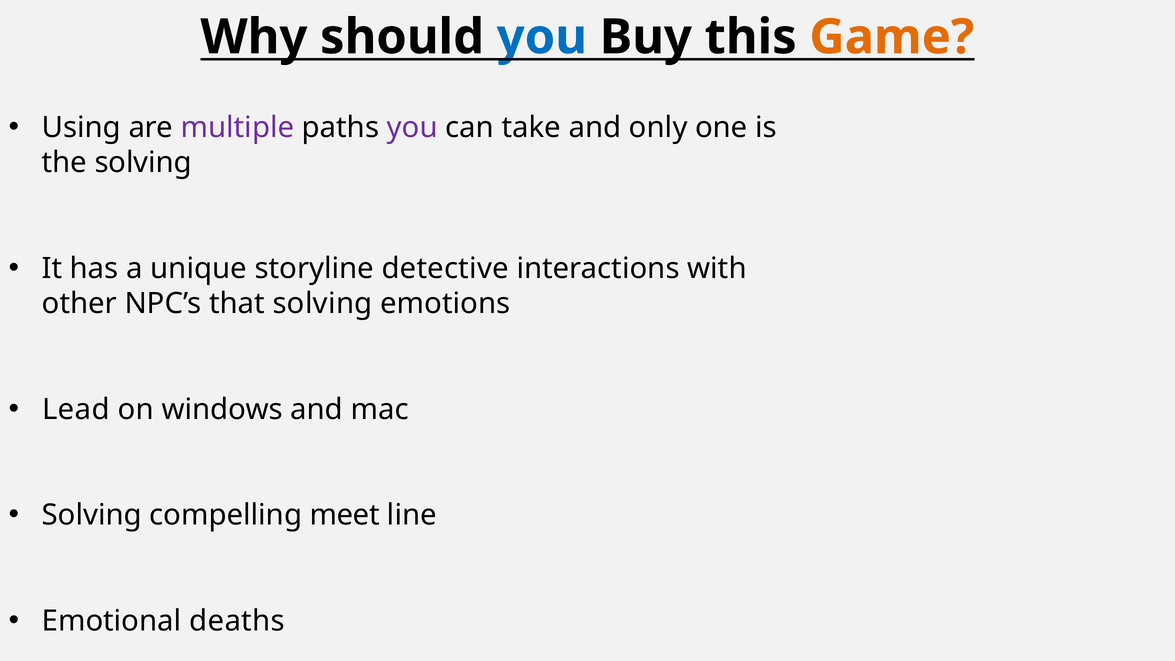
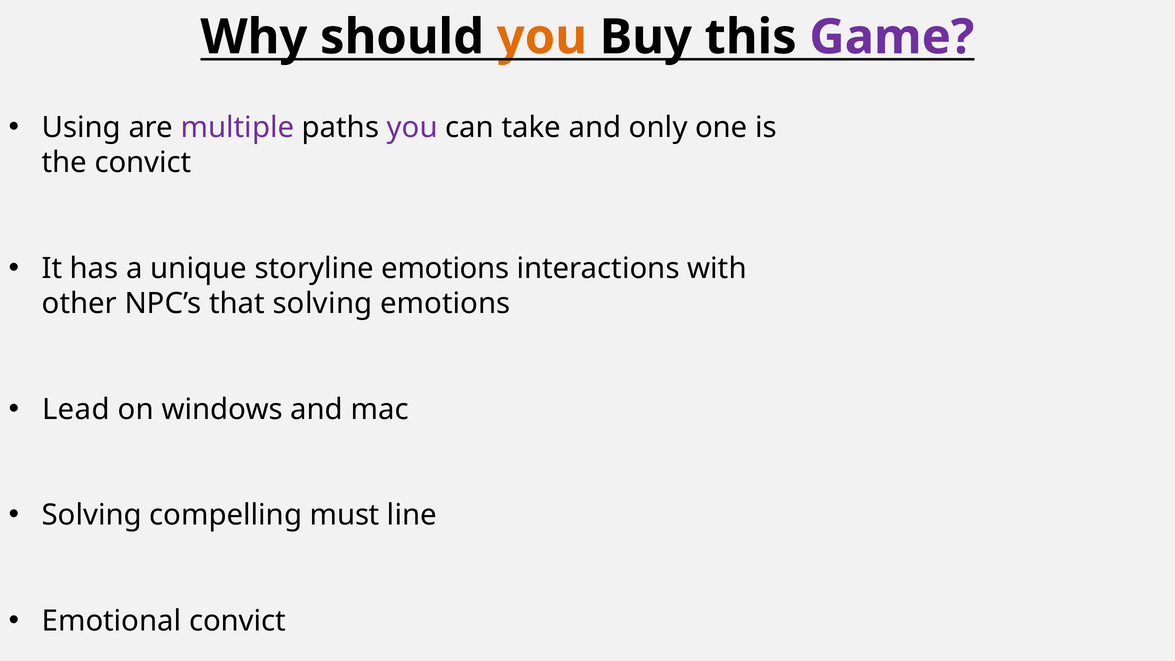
you colour: blue -> orange (542, 37)
Game colour: orange -> purple (892, 37)
the solving: solving -> convict (143, 163)
storyline detective: detective -> emotions (445, 268)
meet: meet -> must (345, 515)
Emotional deaths: deaths -> convict (237, 621)
